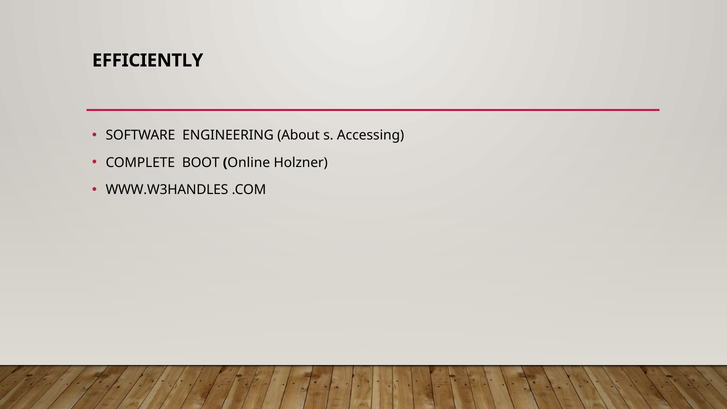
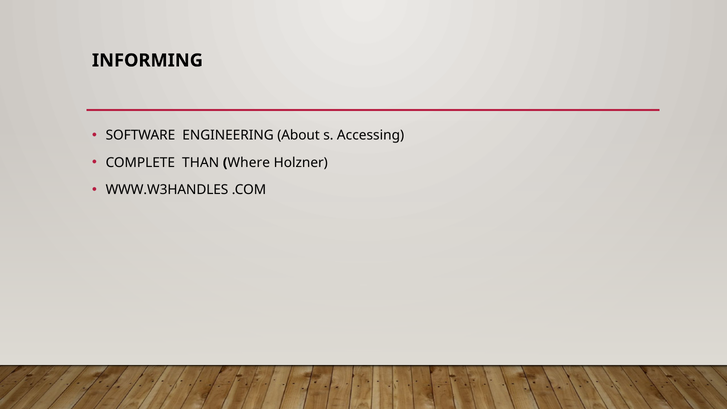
EFFICIENTLY: EFFICIENTLY -> INFORMING (147, 60)
BOOT: BOOT -> THAN (201, 163)
Online: Online -> Where (249, 163)
